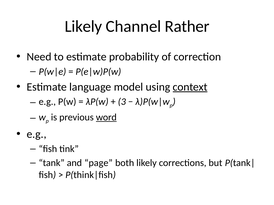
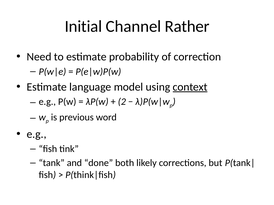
Likely: Likely -> Initial (83, 27)
3: 3 -> 2 (122, 102)
word underline: present -> none (106, 118)
page: page -> done (99, 163)
